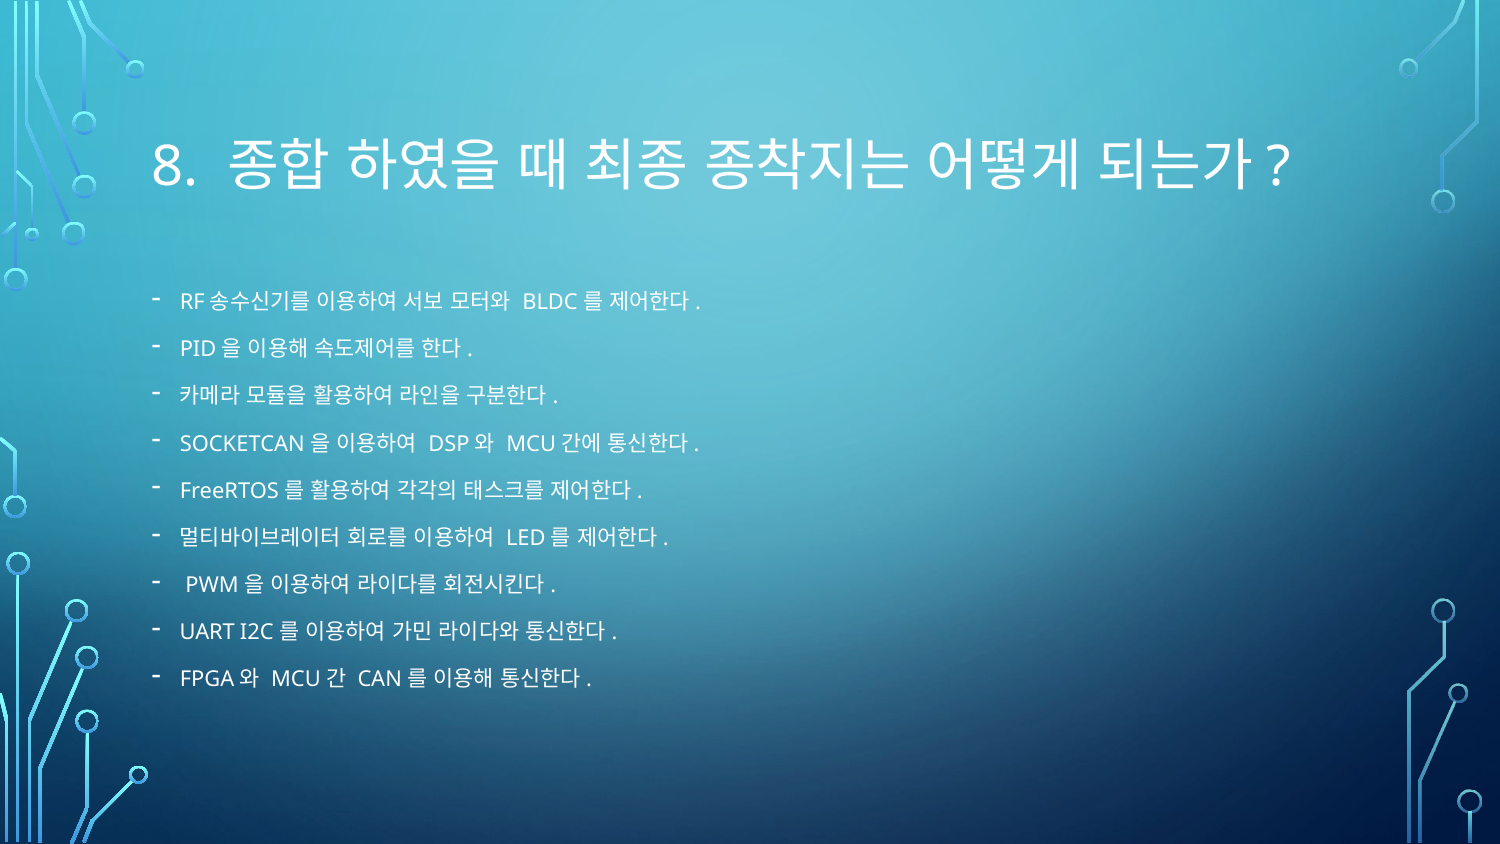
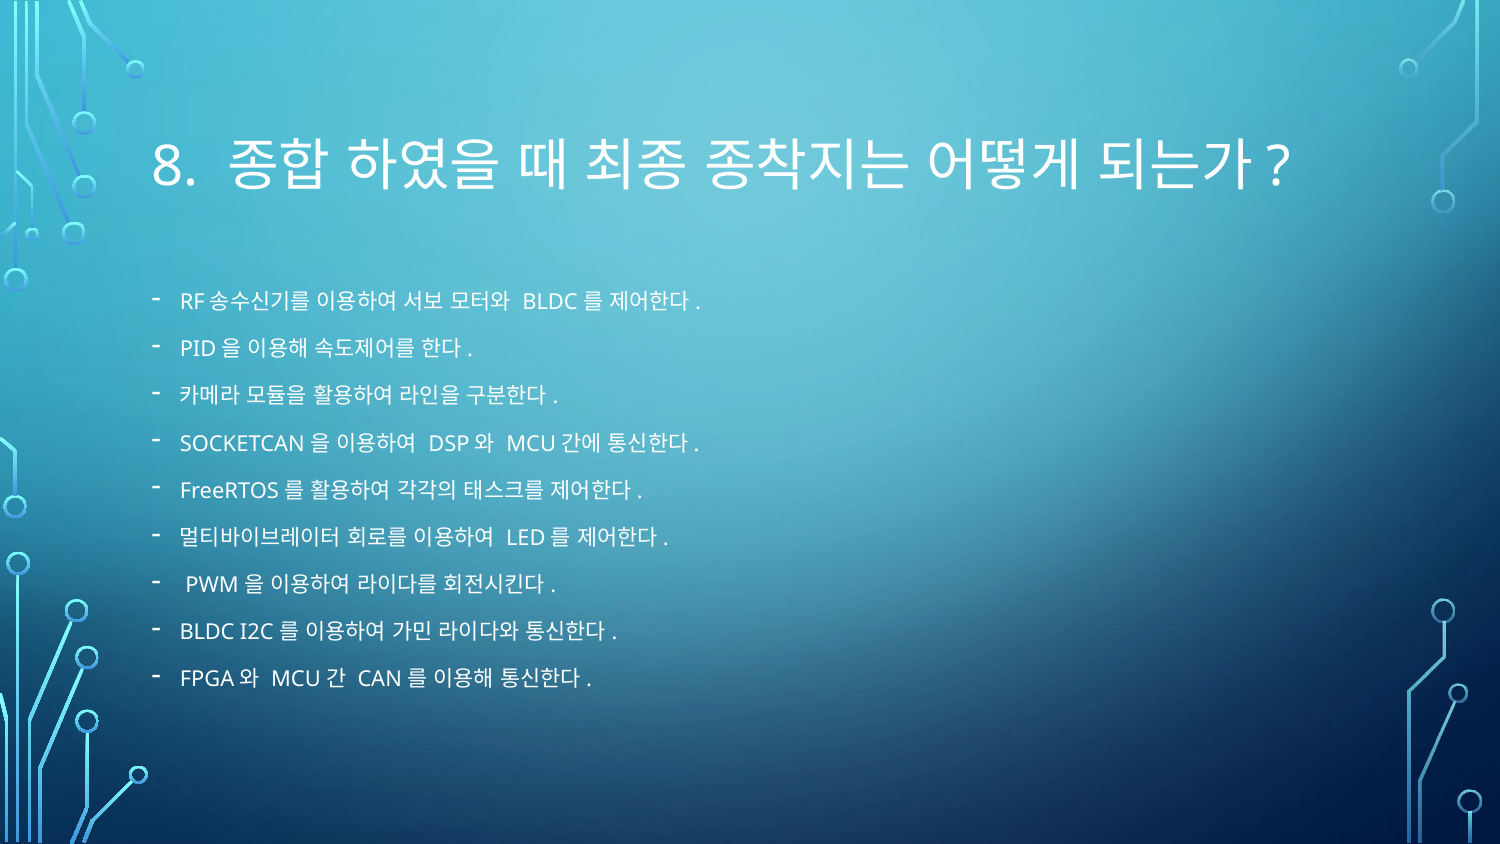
UART: UART -> BLDC (207, 632)
